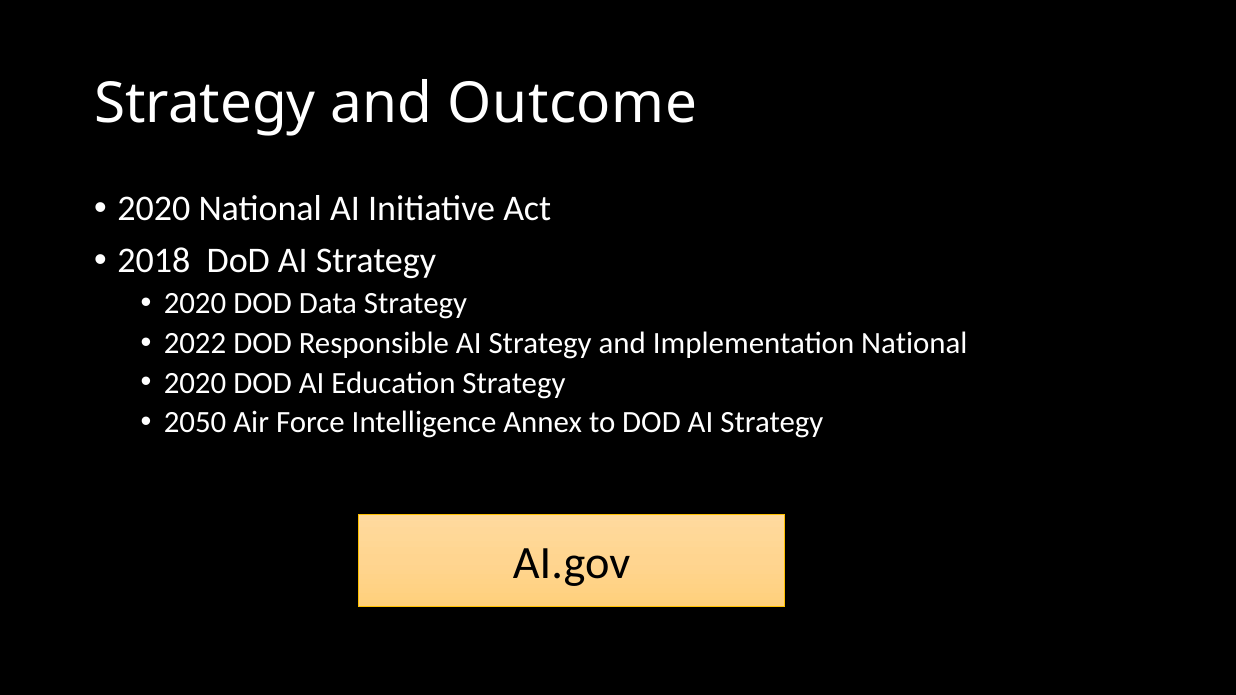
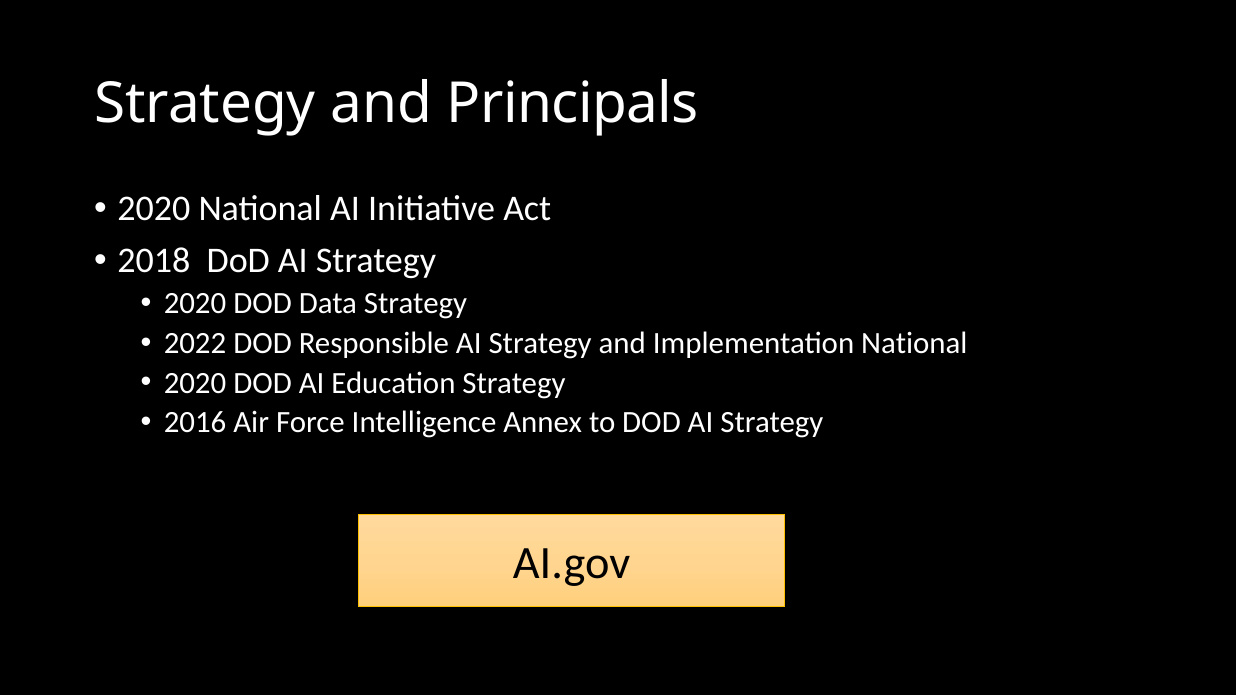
Outcome: Outcome -> Principals (573, 104)
2050: 2050 -> 2016 (195, 423)
